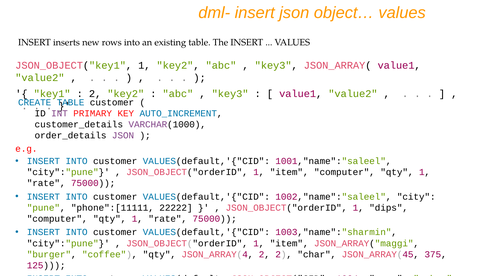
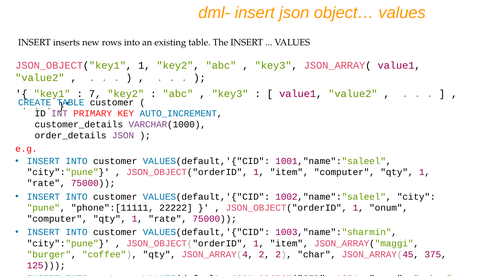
2: 2 -> 7 (95, 94)
dips: dips -> onum (389, 208)
